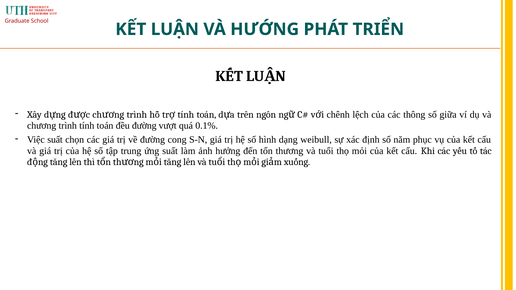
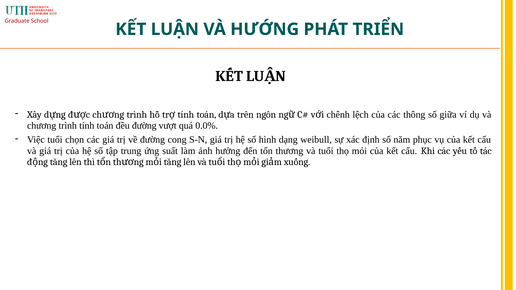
0.1%: 0.1% -> 0.0% (207, 126)
Việc suất: suất -> tuổi (55, 140)
